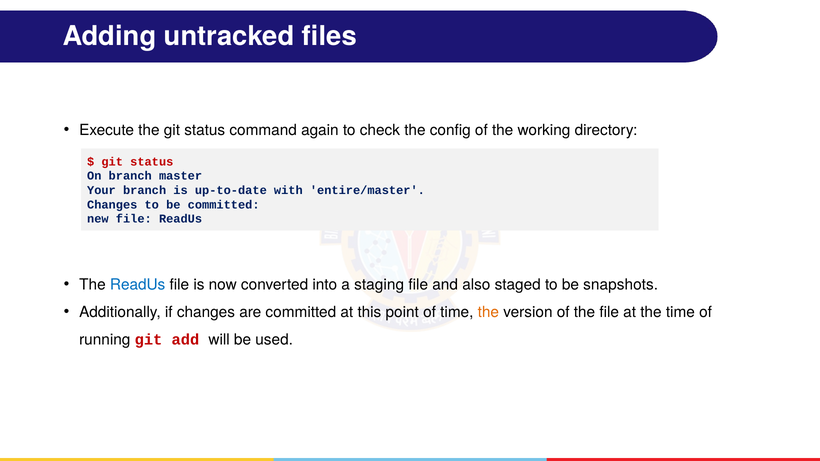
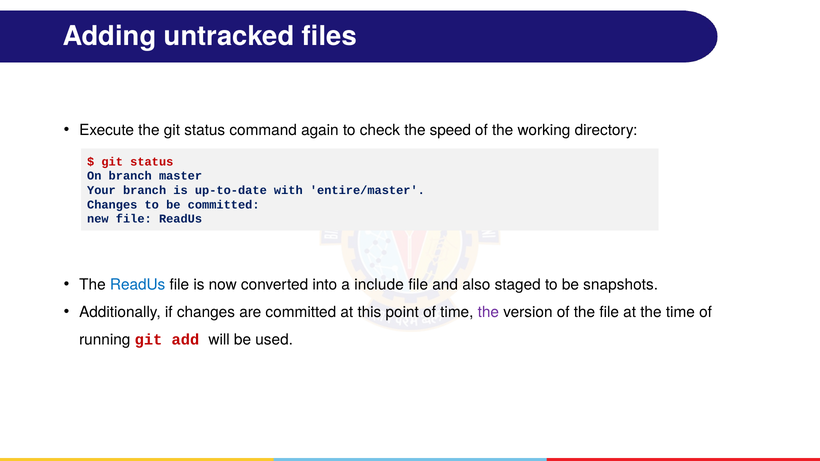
config: config -> speed (450, 130)
staging: staging -> include (379, 285)
the colour: orange -> purple (488, 312)
